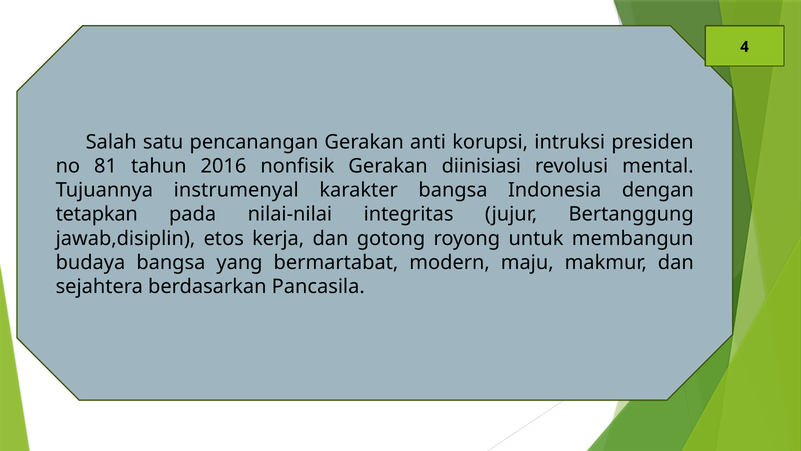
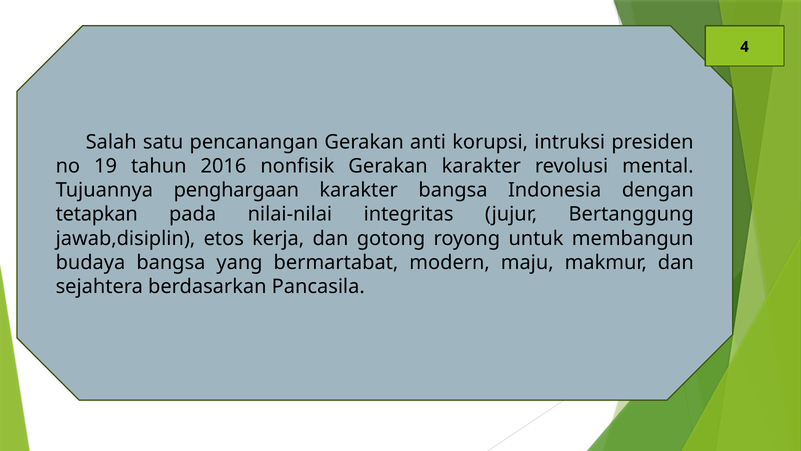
81: 81 -> 19 (106, 166)
Gerakan diinisiasi: diinisiasi -> karakter (481, 166)
instrumenyal: instrumenyal -> penghargaan (236, 190)
